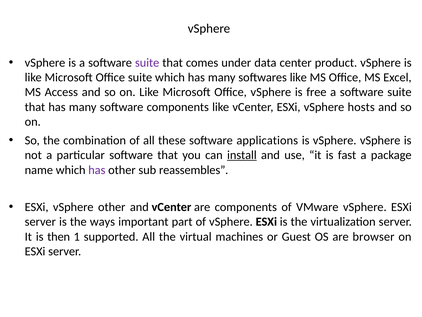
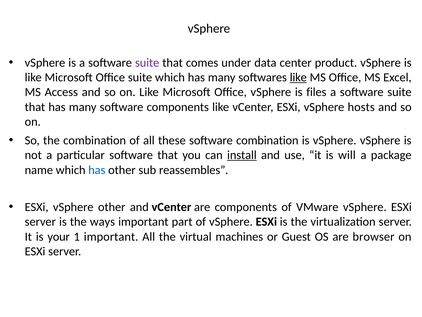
like underline: none -> present (298, 77)
free: free -> files (316, 92)
software applications: applications -> combination (267, 140)
fast: fast -> will (347, 155)
has colour: purple -> blue (97, 170)
then: then -> your (59, 236)
1 supported: supported -> important (111, 236)
